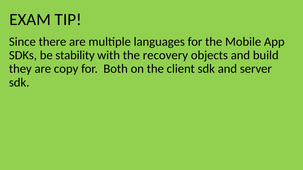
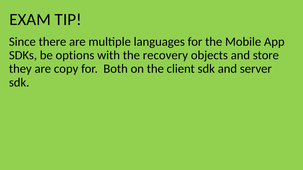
stability: stability -> options (75, 55)
build: build -> store (266, 55)
